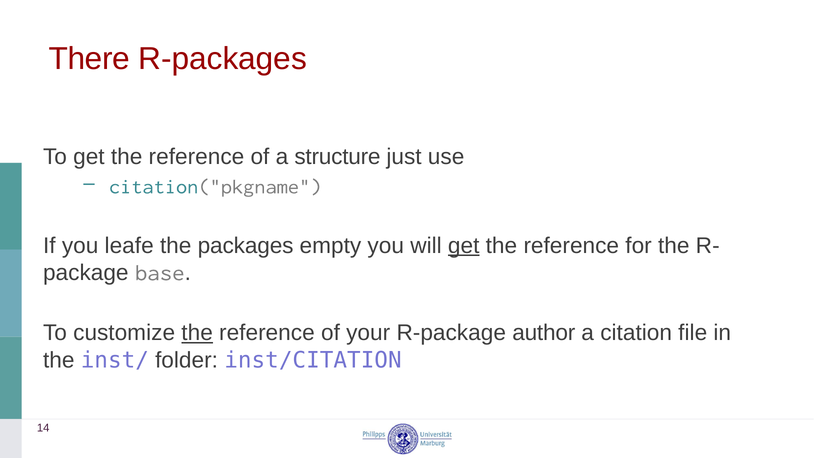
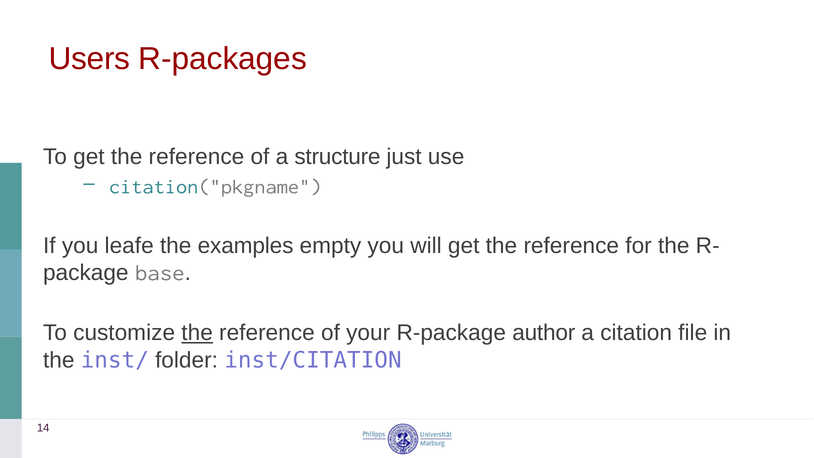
There: There -> Users (89, 59)
packages: packages -> examples (246, 246)
get underline: present -> none (464, 246)
